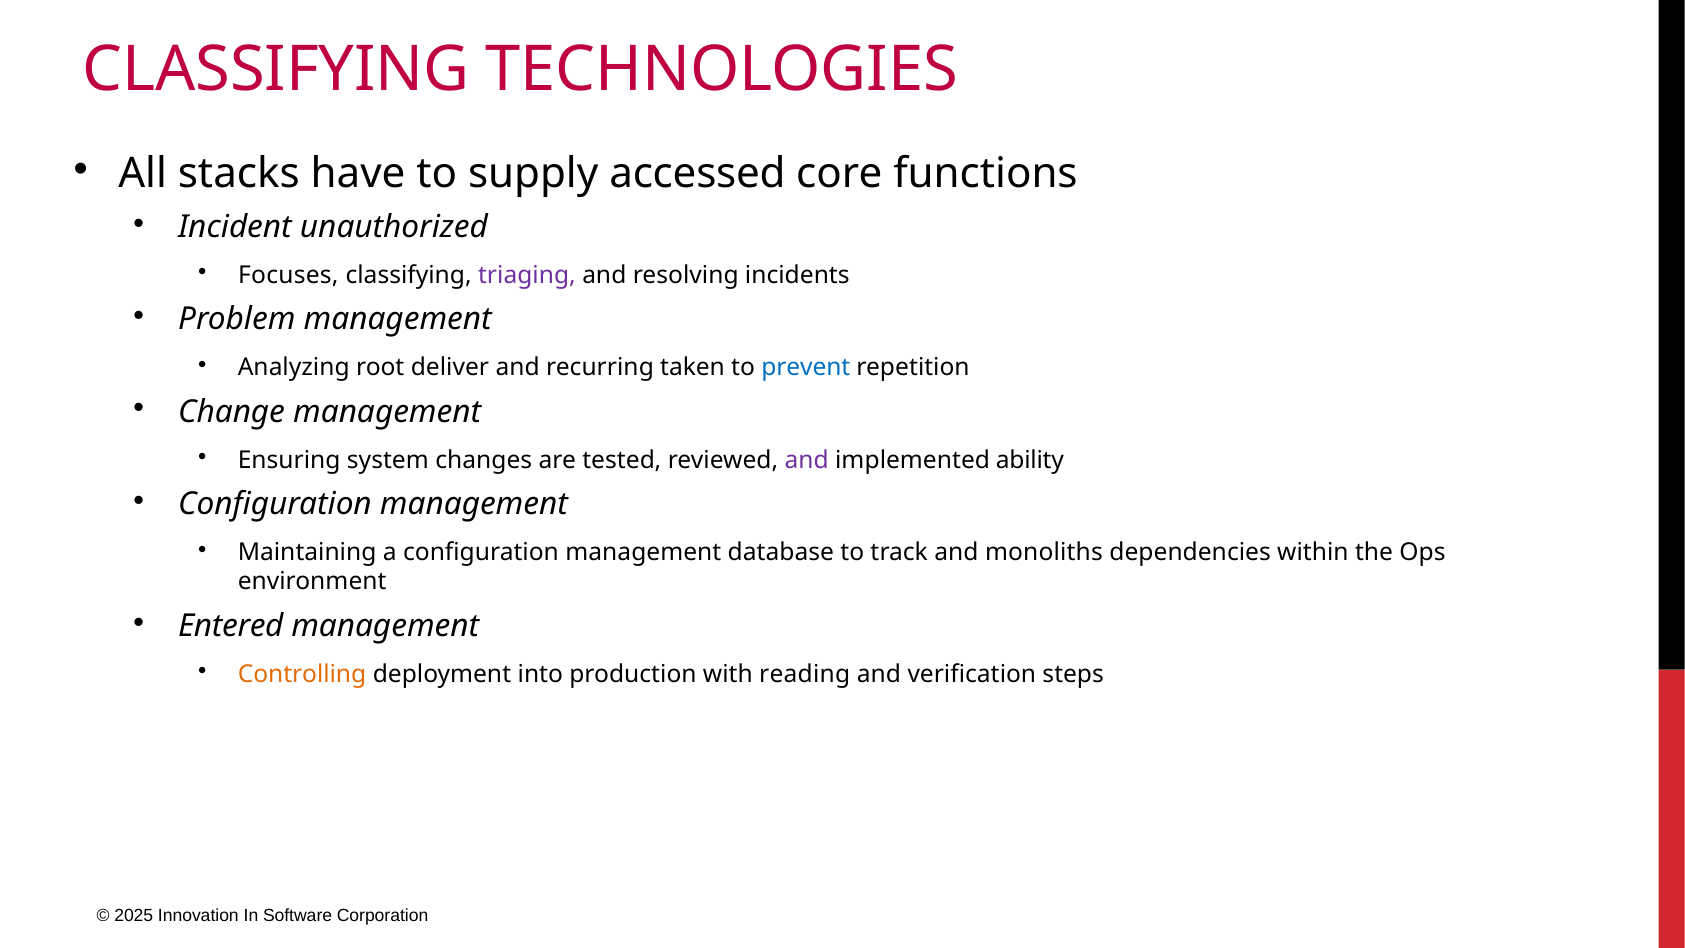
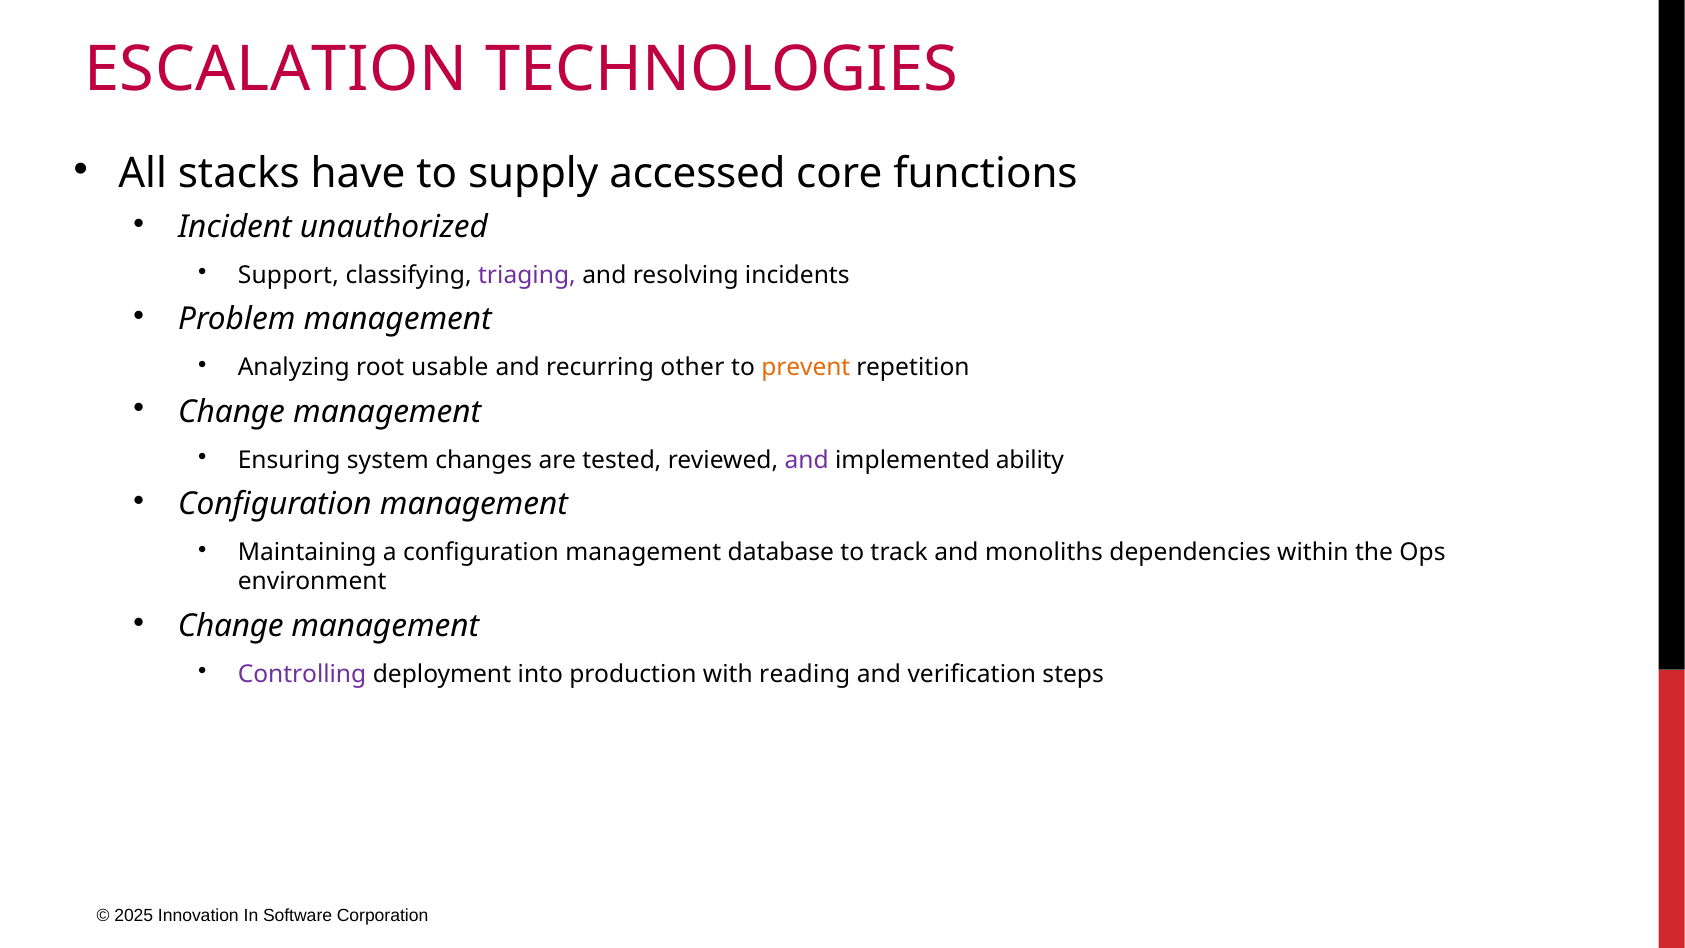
CLASSIFYING: CLASSIFYING -> ESCALATION (276, 70)
Focuses: Focuses -> Support (288, 275)
deliver: deliver -> usable (450, 367)
taken: taken -> other (692, 367)
prevent colour: blue -> orange (806, 367)
Entered: Entered -> Change (231, 626)
Controlling colour: orange -> purple (302, 674)
